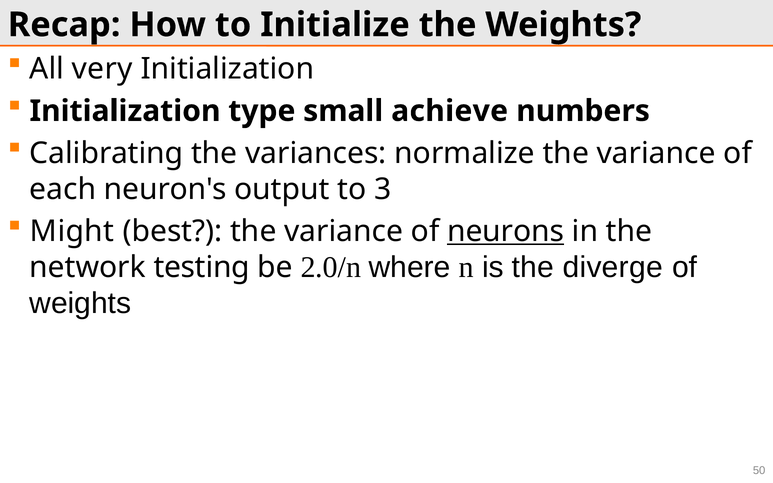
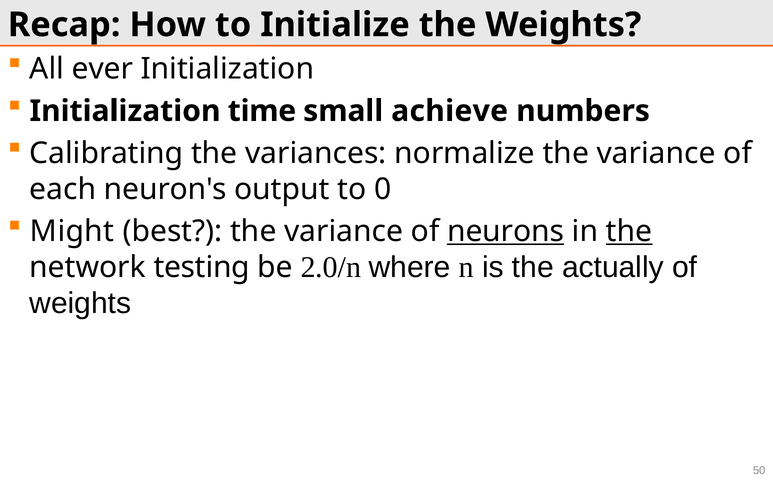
very: very -> ever (102, 69)
type: type -> time (262, 111)
3: 3 -> 0 (383, 189)
the underline: none -> present (629, 231)
diverge: diverge -> actually (613, 267)
